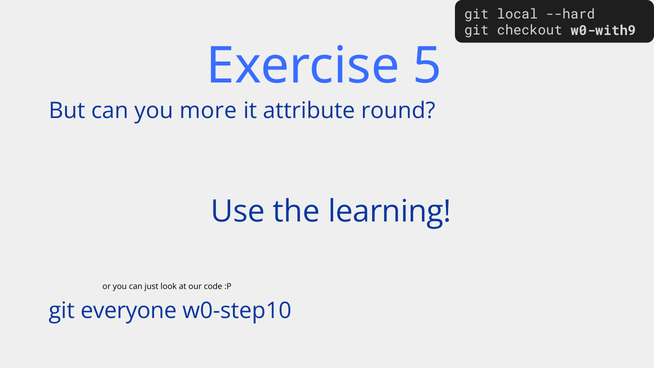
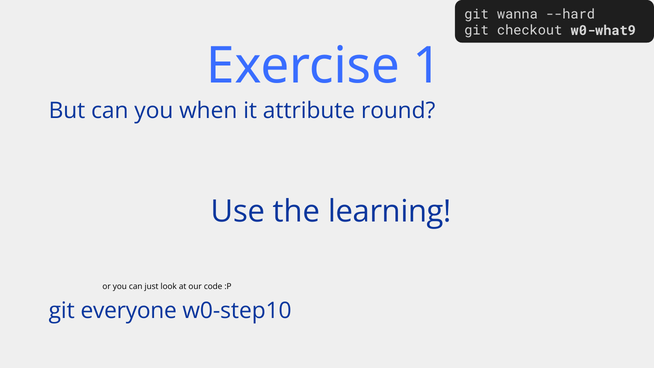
local: local -> wanna (517, 14)
w0-with9: w0-with9 -> w0-what9 (603, 30)
5: 5 -> 1 (428, 66)
more: more -> when (208, 111)
